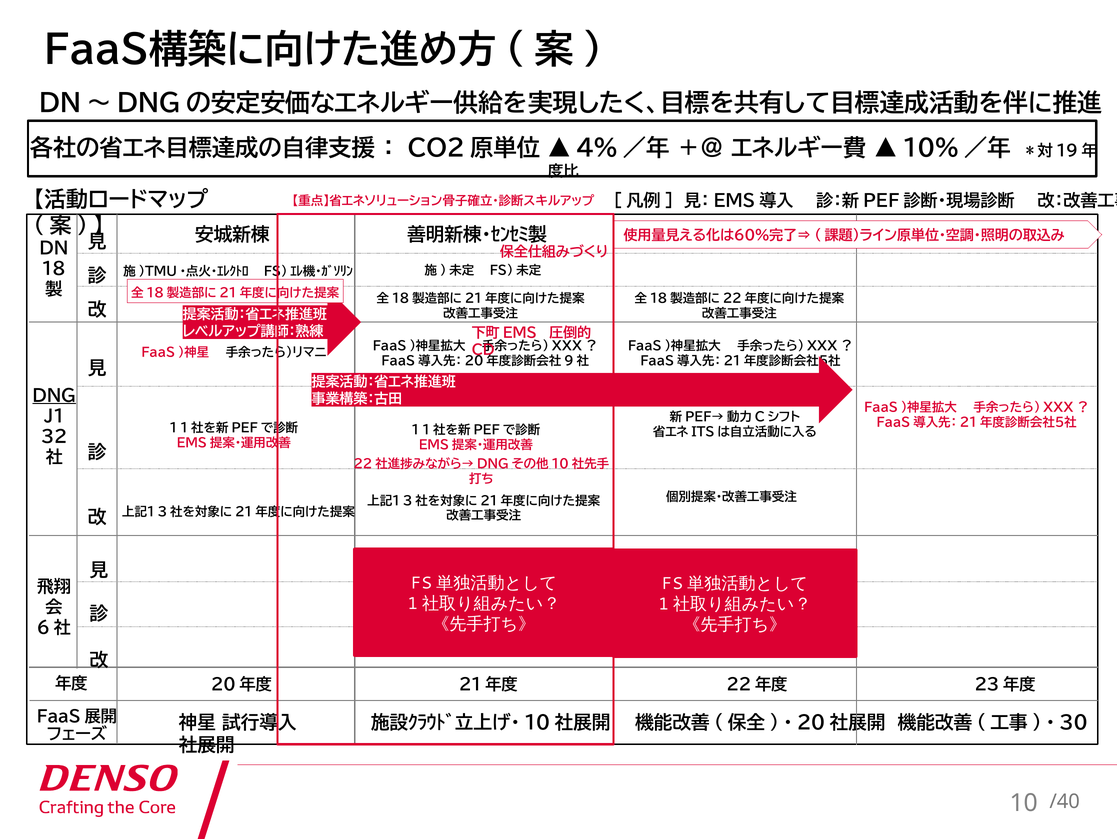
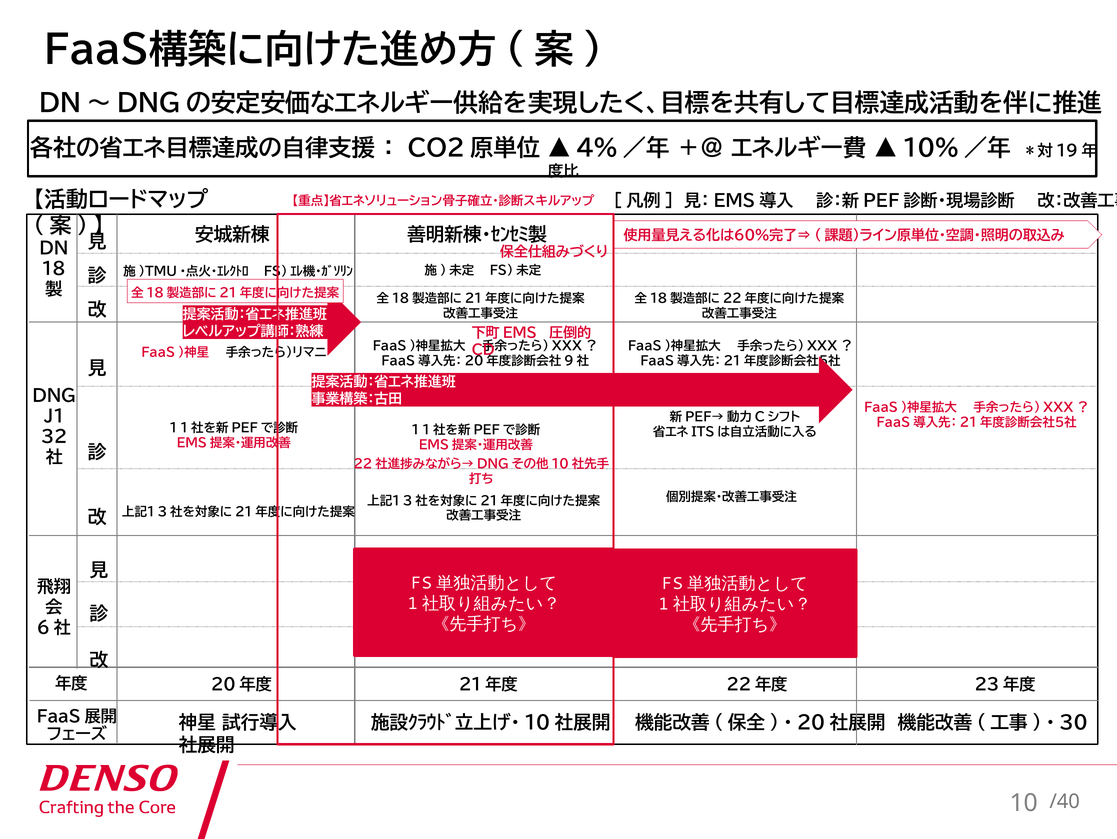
DNG underline: present -> none (54, 396)
